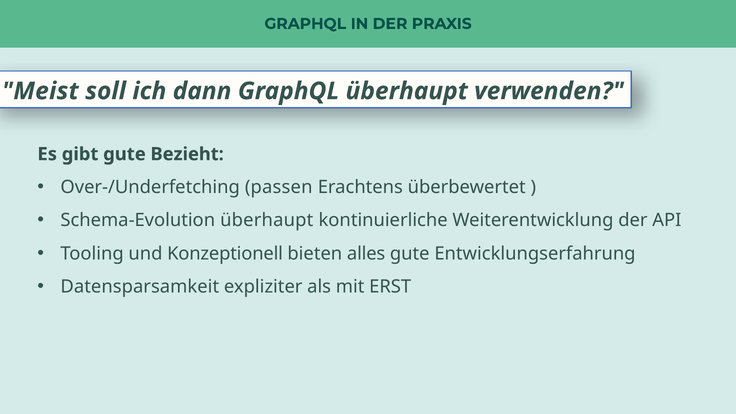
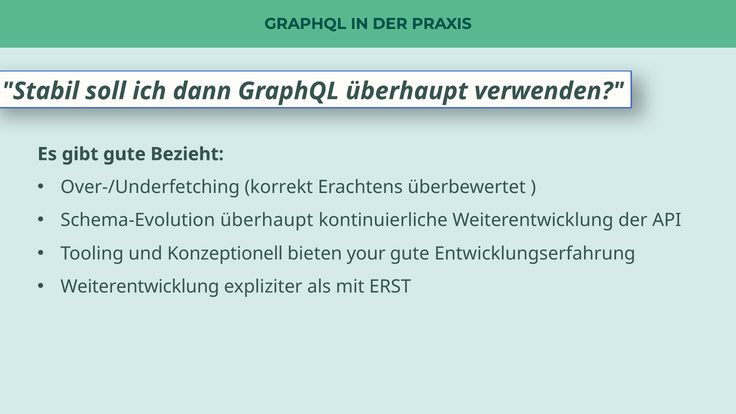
Meist: Meist -> Stabil (40, 91)
passen: passen -> korrekt (279, 187)
alles: alles -> your (366, 254)
Datensparsamkeit: Datensparsamkeit -> Weiterentwicklung (140, 287)
